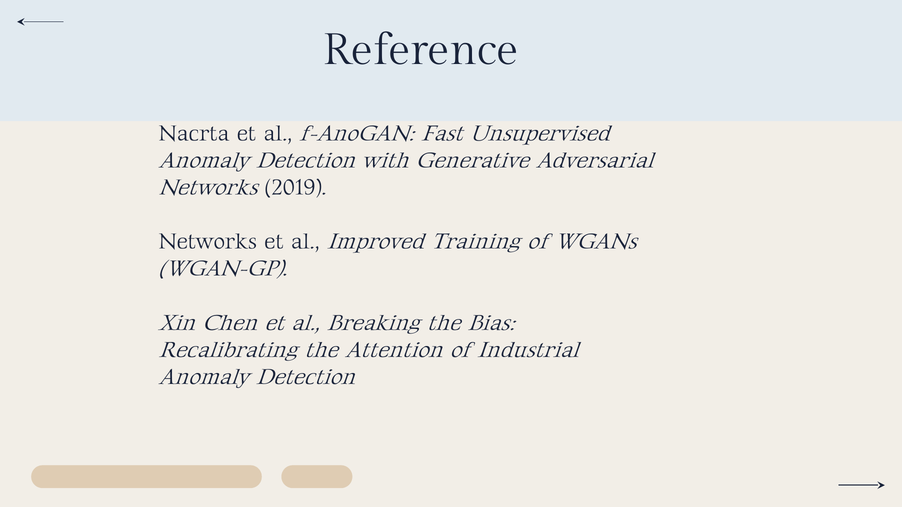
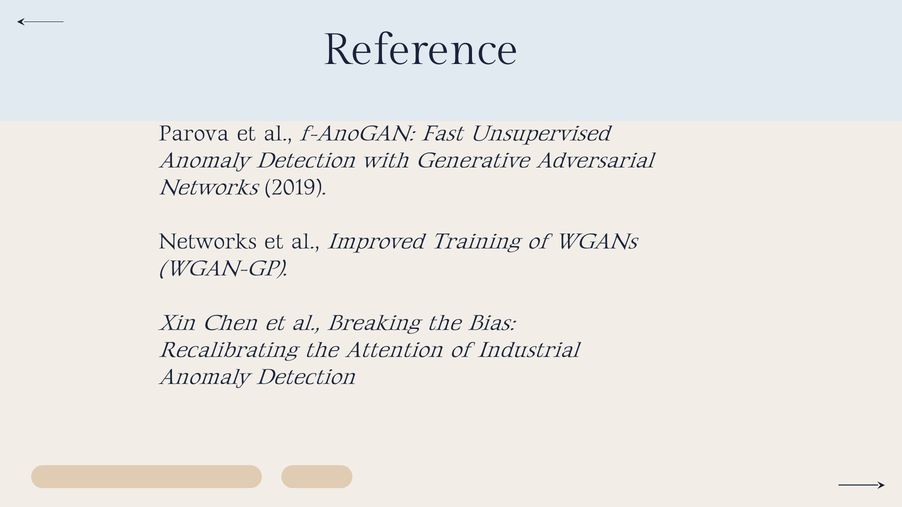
Nacrta: Nacrta -> Parova (194, 133)
